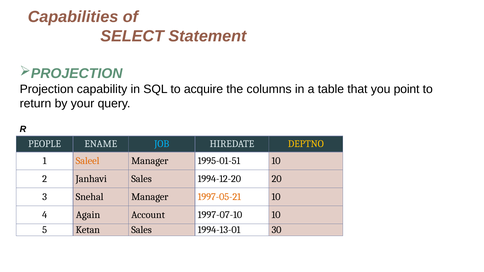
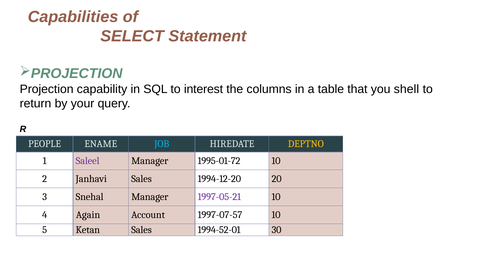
acquire: acquire -> interest (204, 89)
point: point -> shell (406, 89)
Saleel colour: orange -> purple (88, 161)
1995-01-51: 1995-01-51 -> 1995-01-72 (219, 161)
1997-05-21 colour: orange -> purple (219, 197)
1997-07-10: 1997-07-10 -> 1997-07-57 (220, 215)
1994-13-01: 1994-13-01 -> 1994-52-01 (219, 230)
